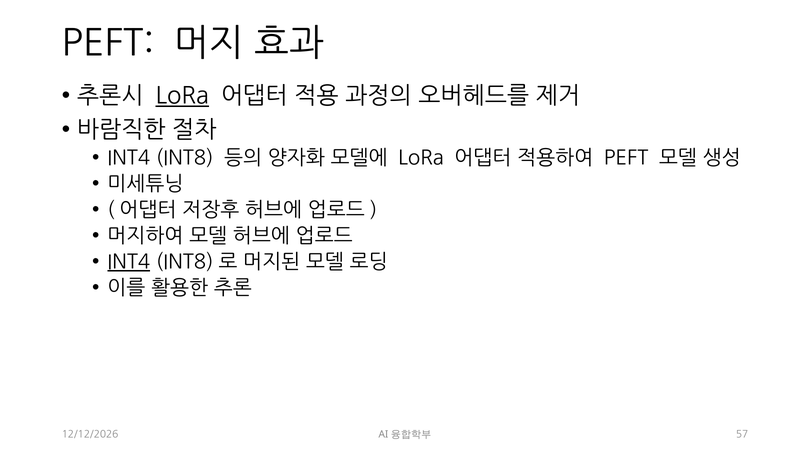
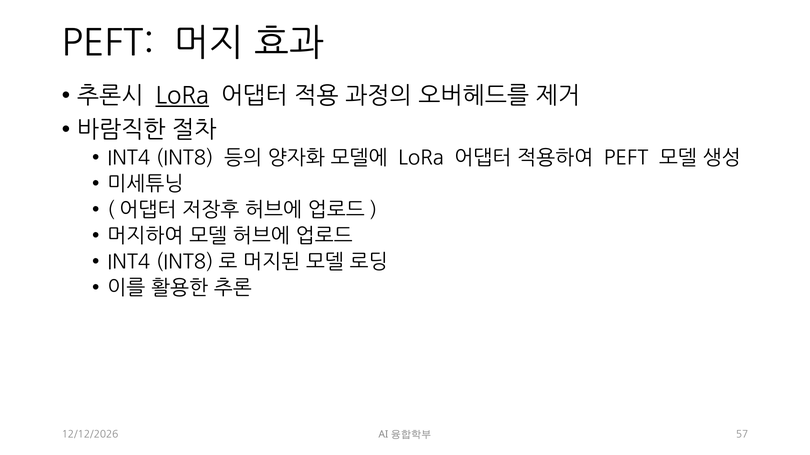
INT4 underline: present -> none (129, 262)
